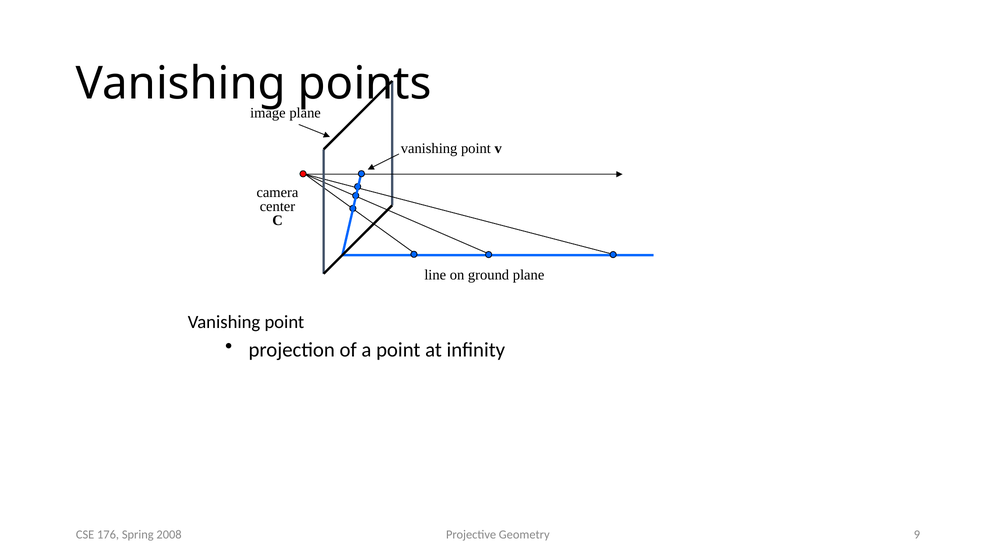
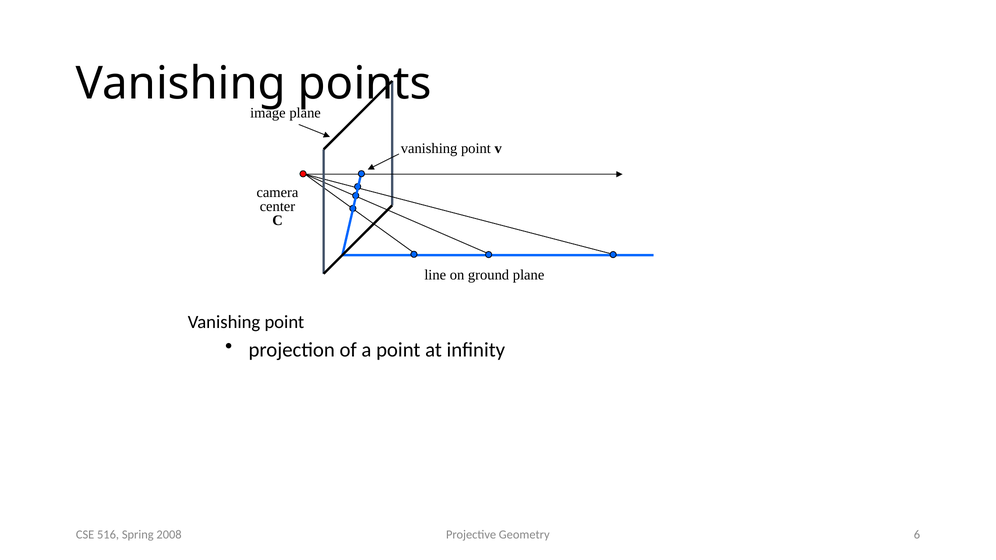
176: 176 -> 516 (108, 535)
9: 9 -> 6 (917, 535)
